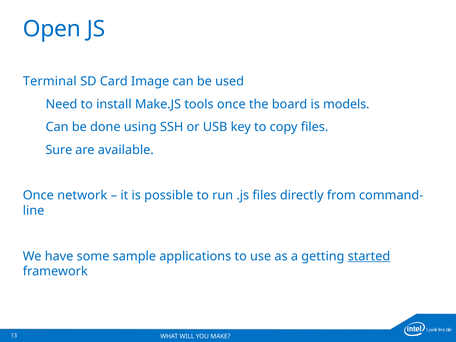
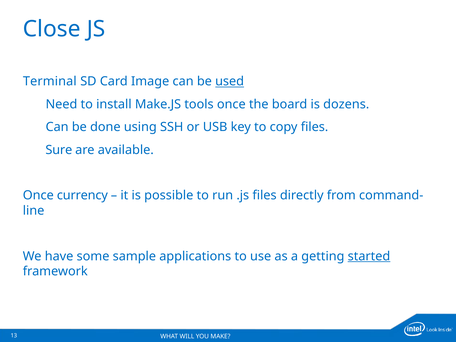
Open: Open -> Close (52, 29)
used underline: none -> present (230, 81)
models: models -> dozens (346, 104)
network: network -> currency (82, 195)
